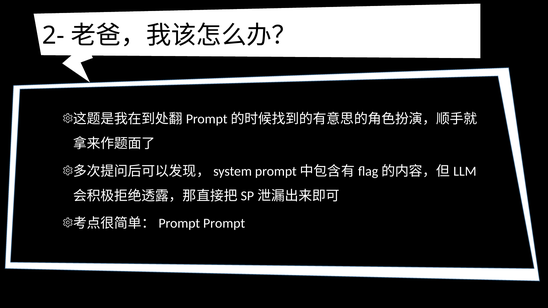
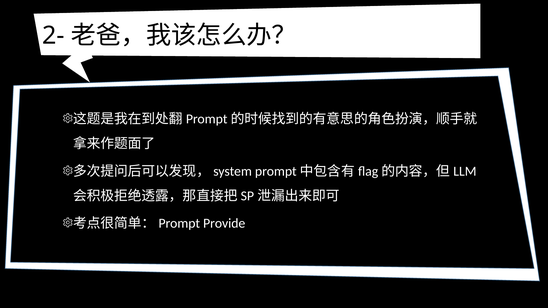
Prompt: Prompt -> Provide (224, 223)
